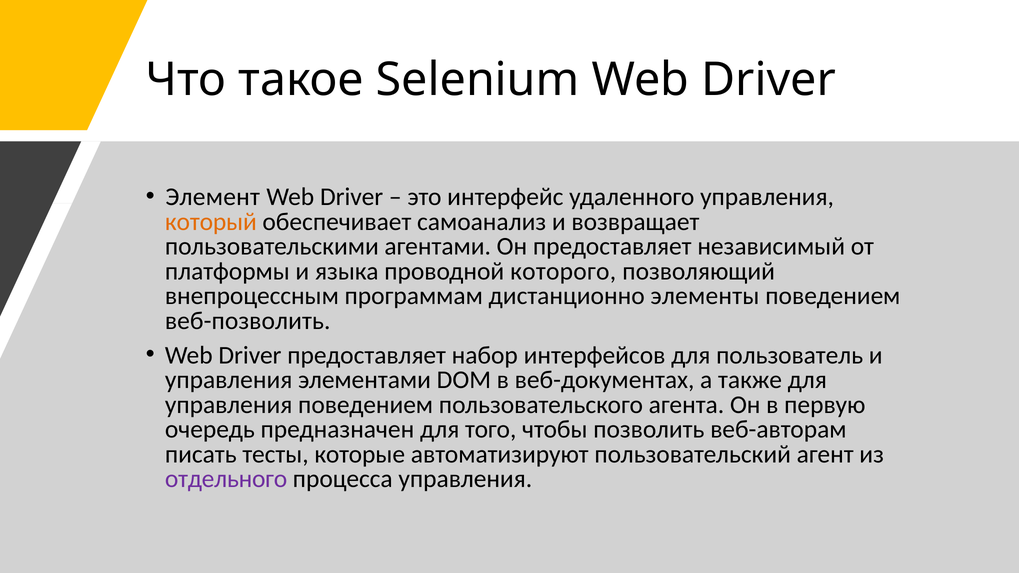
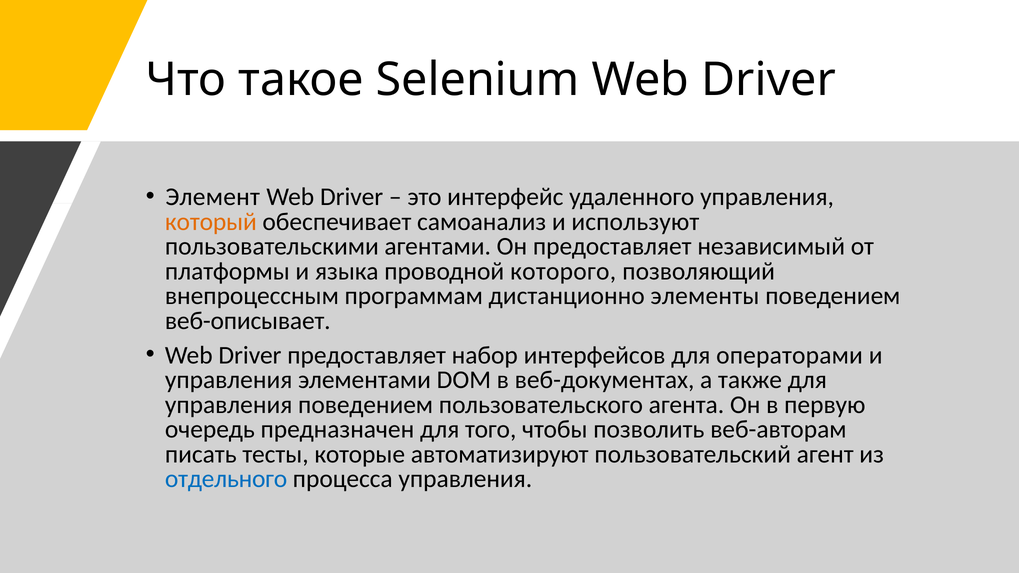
возвращает: возвращает -> используют (635, 222)
веб-позволить: веб-позволить -> веб-описывает (248, 321)
пользователь: пользователь -> операторами (790, 355)
отдельного colour: purple -> blue (226, 479)
